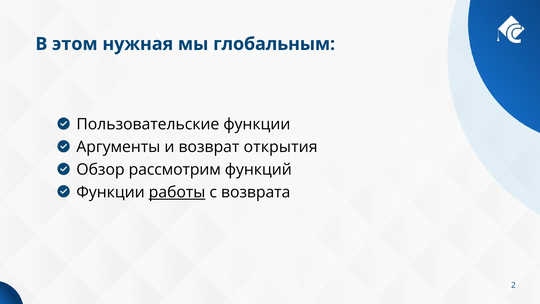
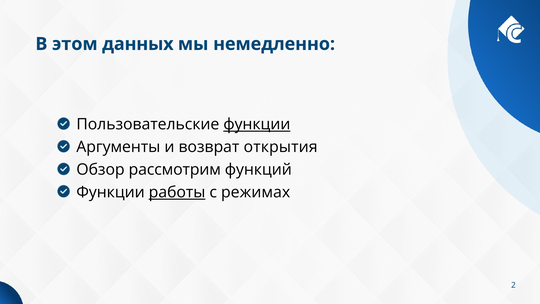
нужная: нужная -> данных (138, 44)
глобальным: глобальным -> немедленно (274, 44)
функции underline: none -> present (257, 124)
возврата: возврата -> режимах (256, 192)
